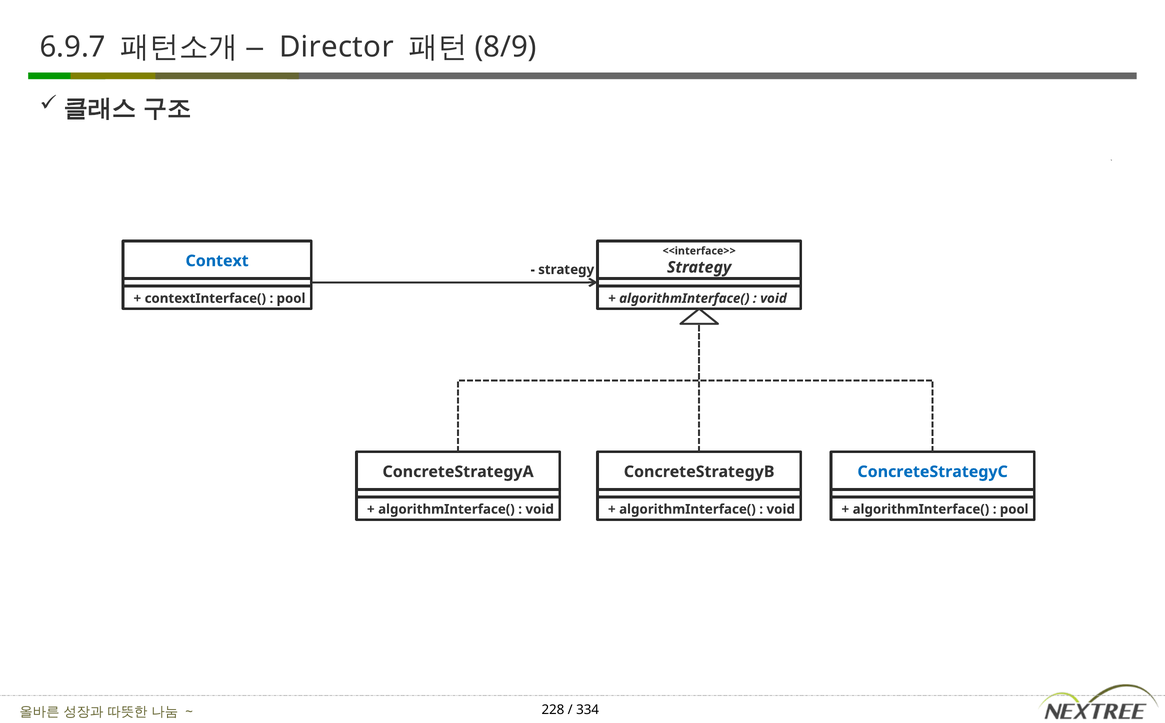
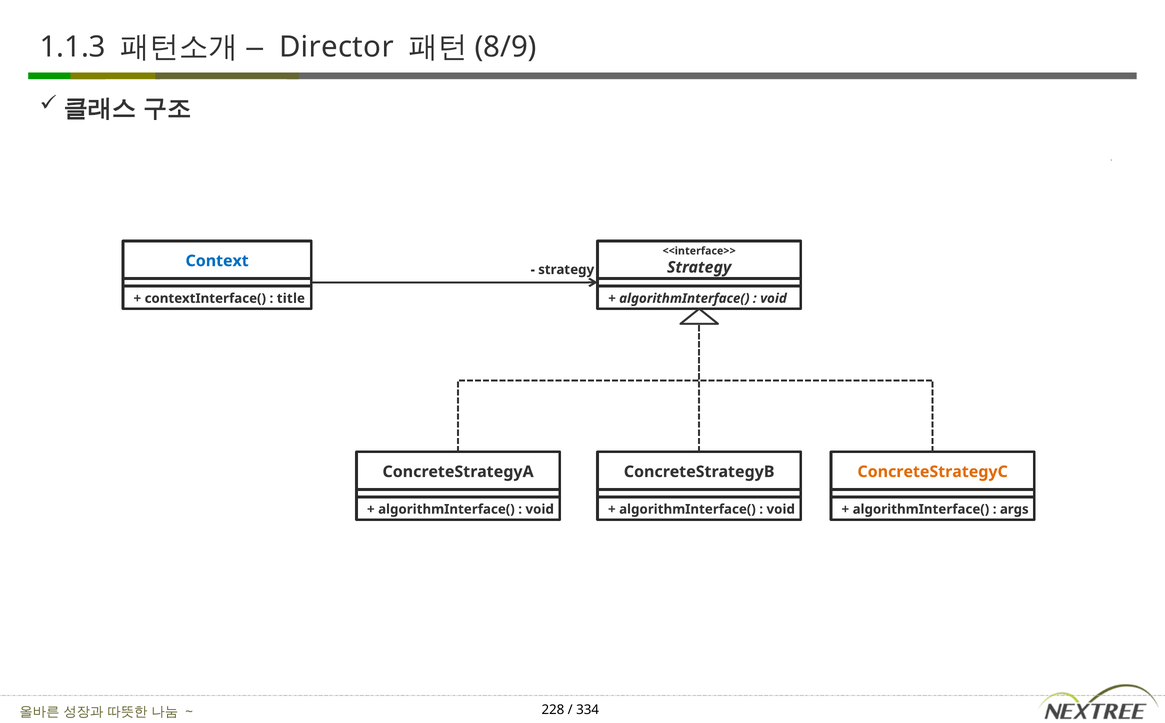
6.9.7: 6.9.7 -> 1.1.3 (73, 47)
pool: pool -> title (291, 298)
ConcreteStrategyC colour: blue -> orange (933, 472)
pool: pool -> args (1014, 509)
